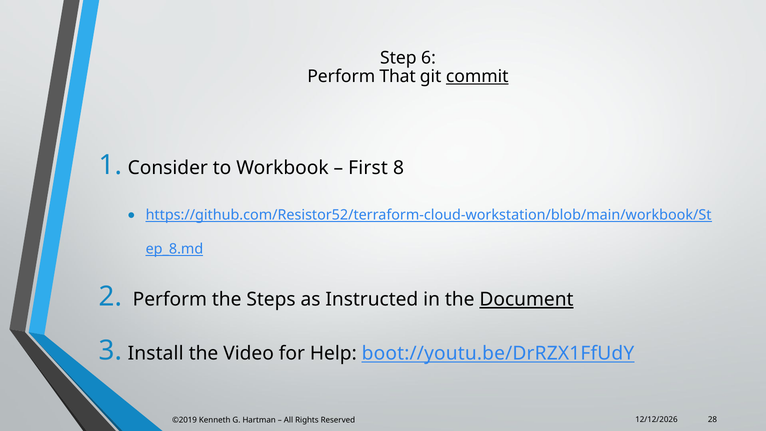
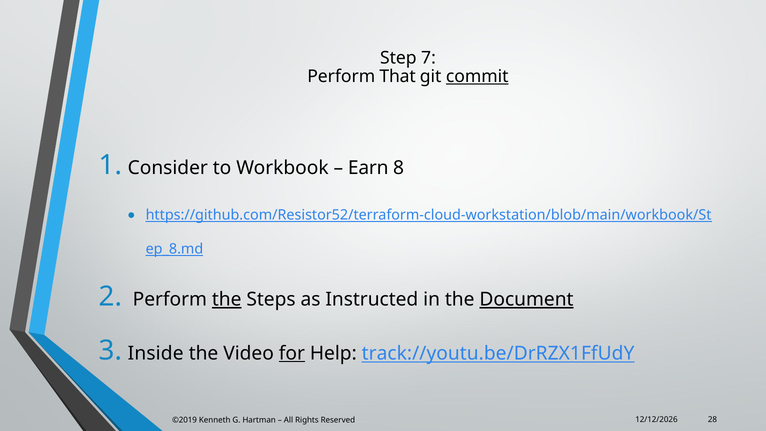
6: 6 -> 7 (428, 58)
First: First -> Earn (368, 168)
the underline: none -> present (227, 299)
Install: Install -> Inside (156, 353)
for underline: none -> present (292, 353)
boot://youtu.be/DrRZX1FfUdY: boot://youtu.be/DrRZX1FfUdY -> track://youtu.be/DrRZX1FfUdY (498, 353)
